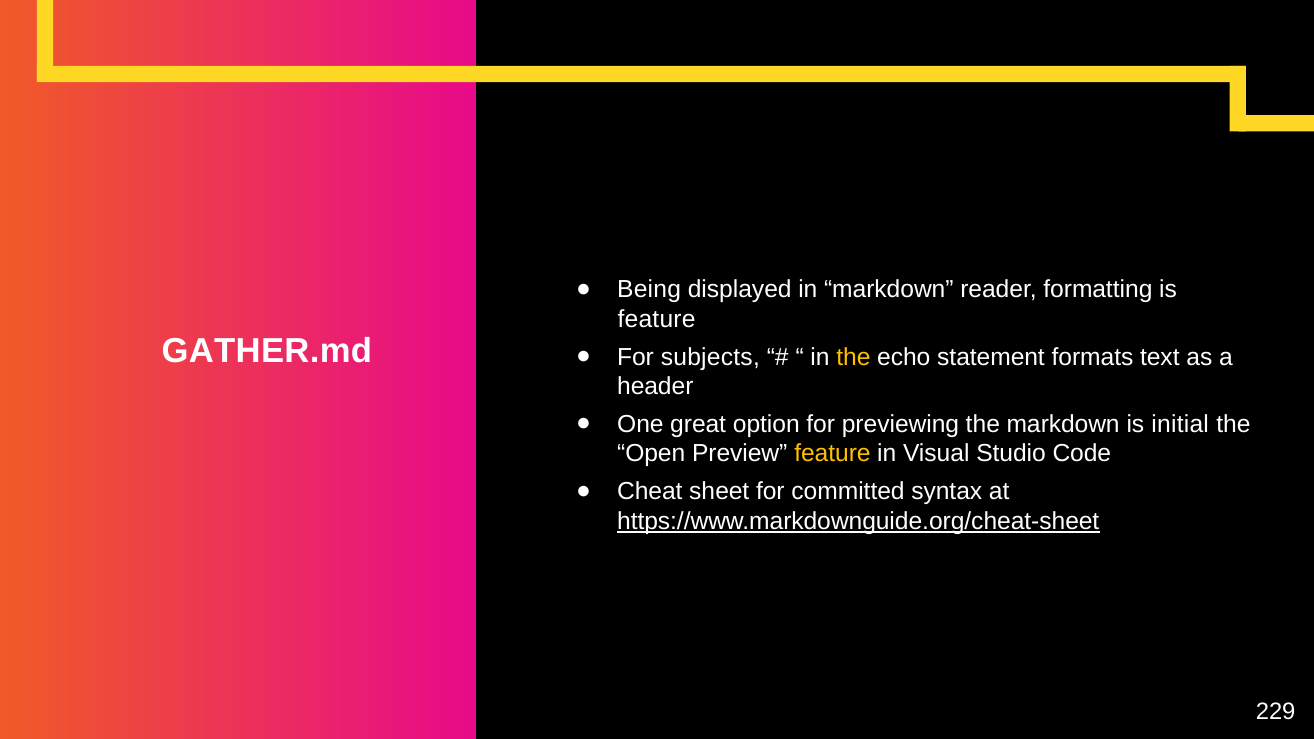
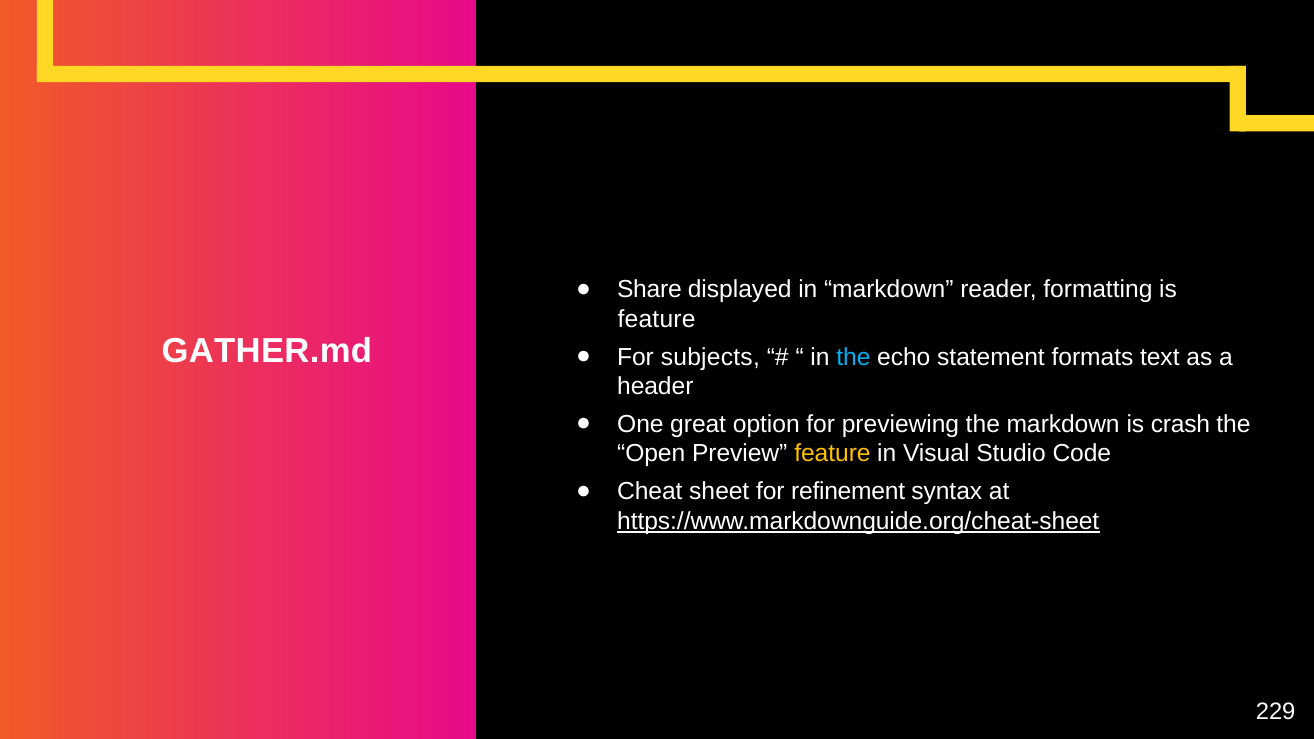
Being: Being -> Share (649, 290)
the colour: yellow -> light blue (854, 357)
initial: initial -> crash (1180, 424)
committed: committed -> refinement (848, 492)
